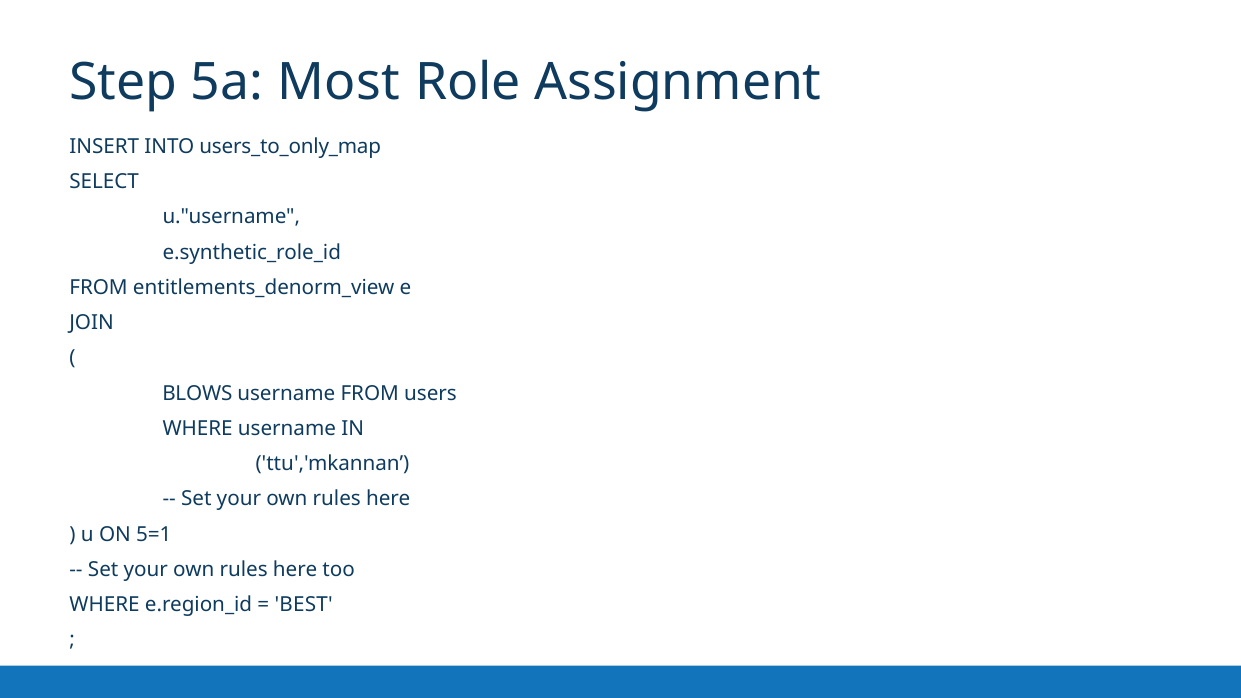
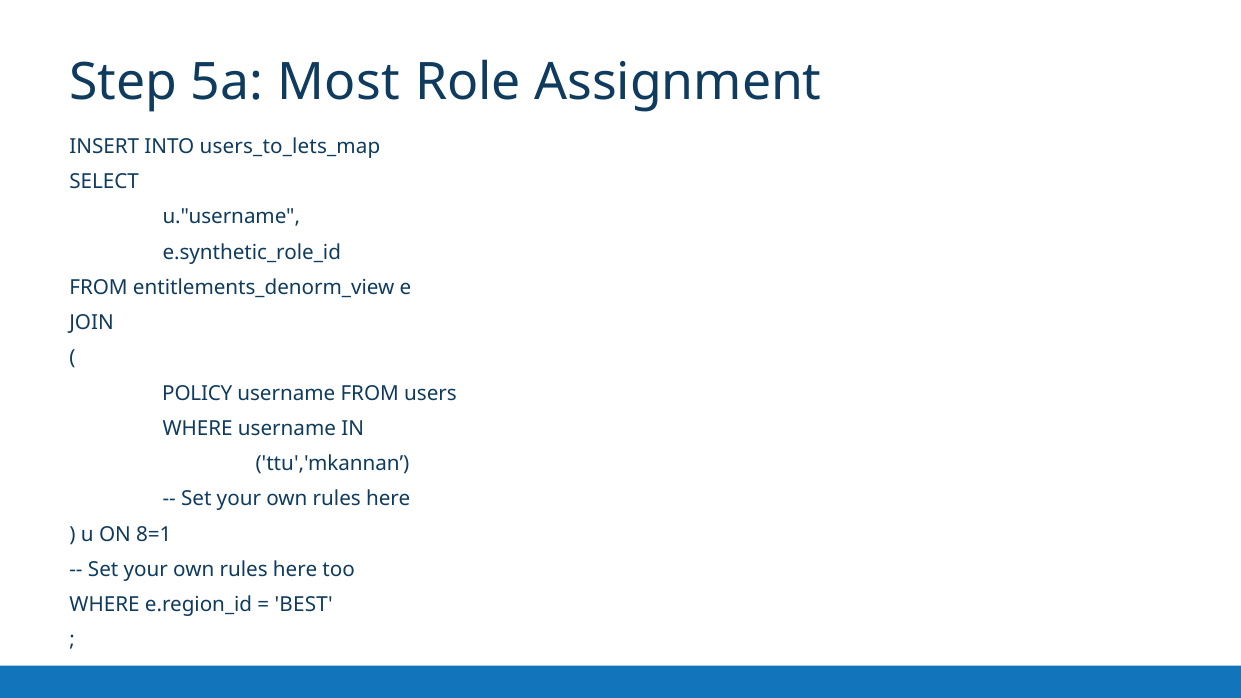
users_to_only_map: users_to_only_map -> users_to_lets_map (290, 147)
BLOWS: BLOWS -> POLICY (197, 393)
5=1: 5=1 -> 8=1 (154, 534)
